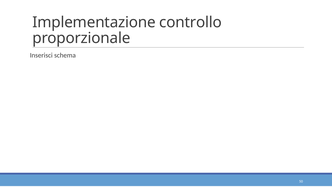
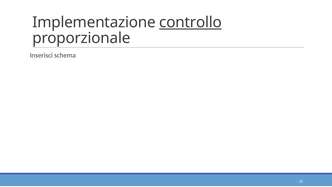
controllo underline: none -> present (191, 22)
